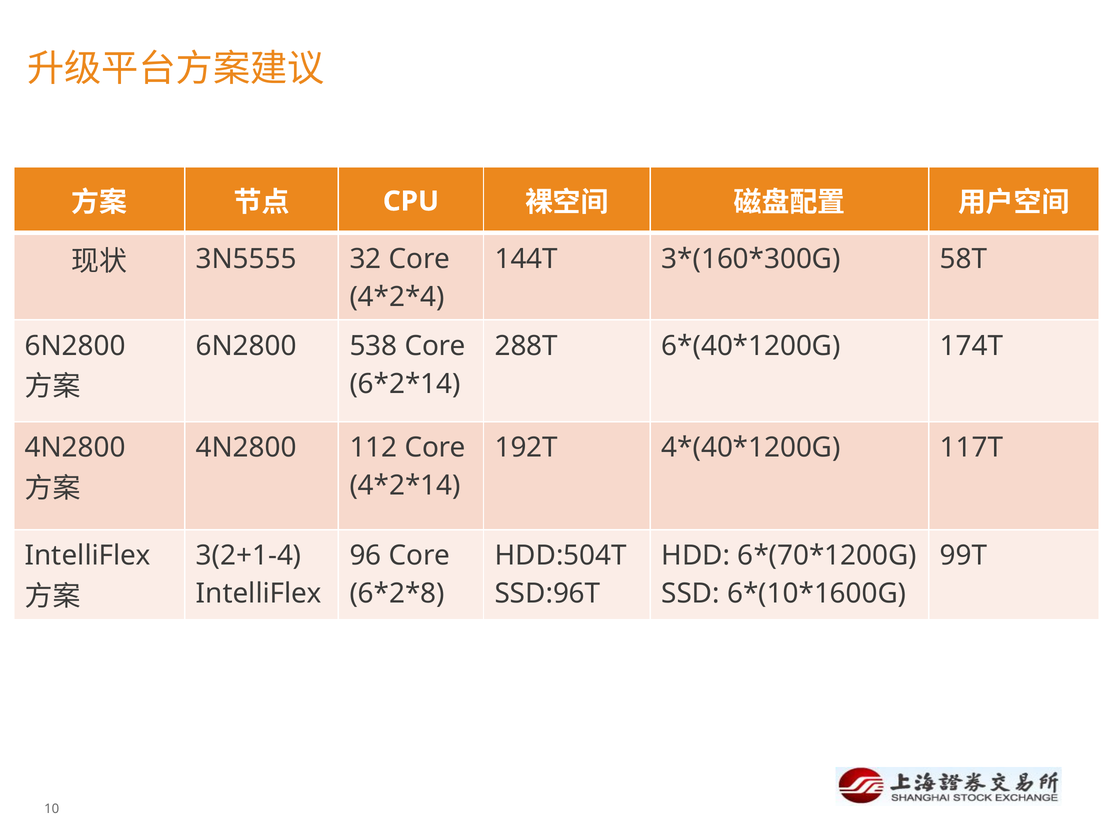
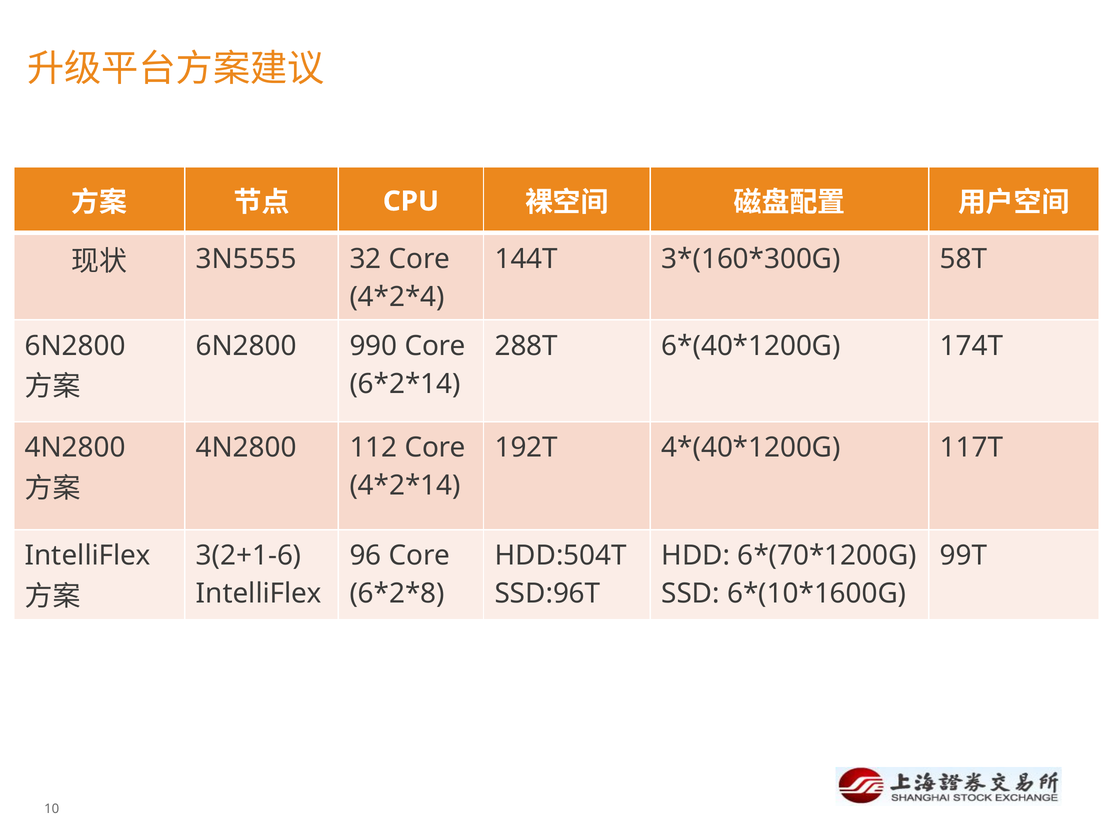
538: 538 -> 990 (373, 346)
3(2+1-4: 3(2+1-4 -> 3(2+1-6 (249, 556)
